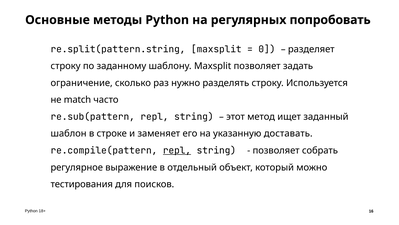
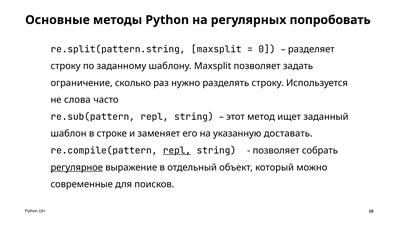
match: match -> слова (77, 100)
регулярное underline: none -> present (77, 167)
тестирования: тестирования -> современные (82, 184)
